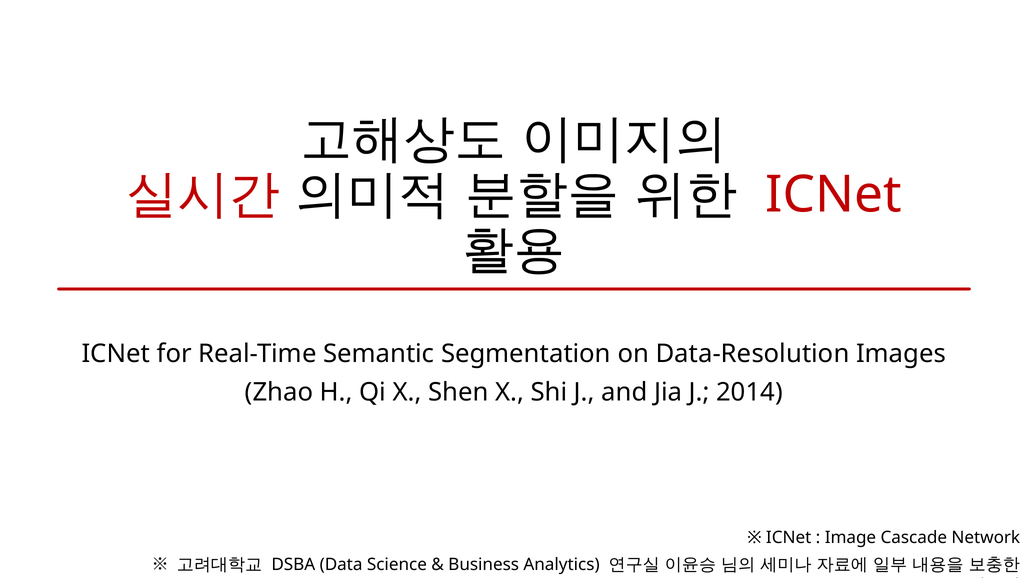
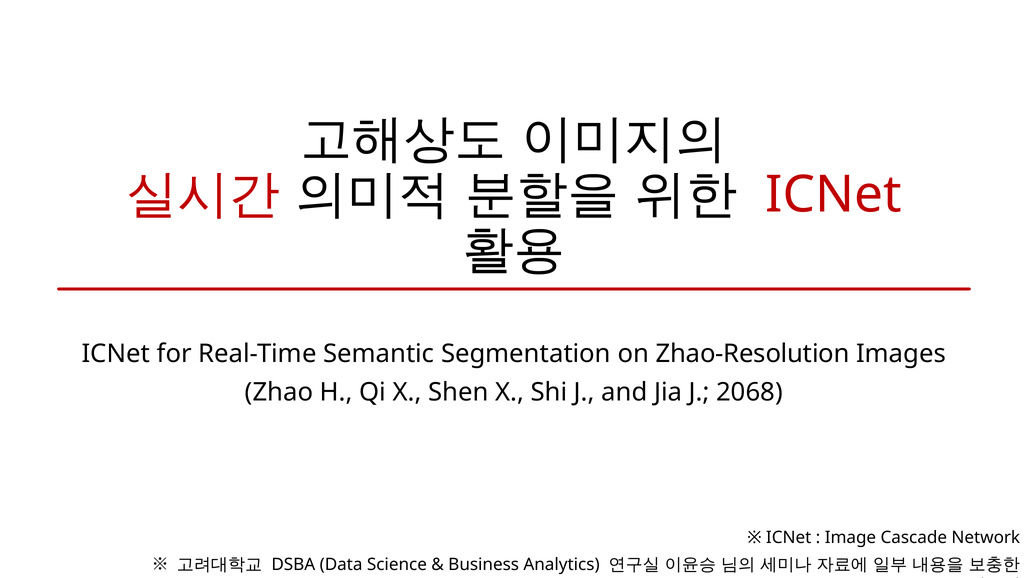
Data-Resolution: Data-Resolution -> Zhao-Resolution (753, 354)
2014: 2014 -> 2068 (749, 393)
